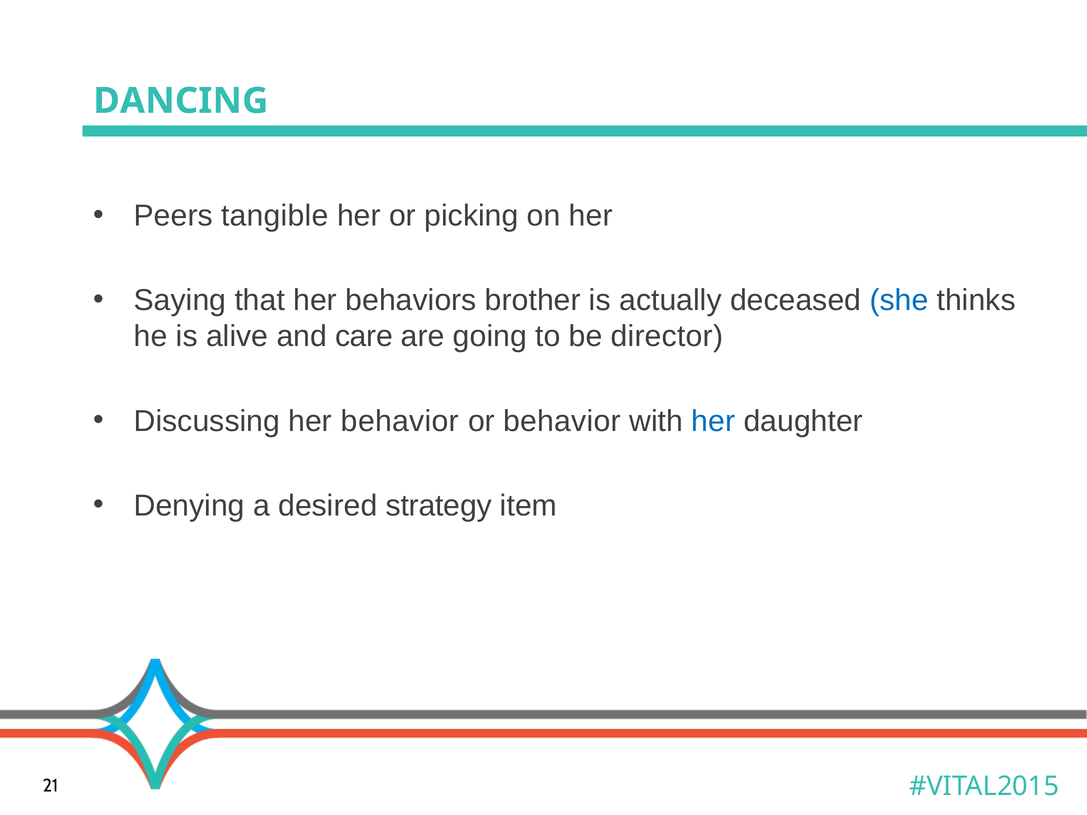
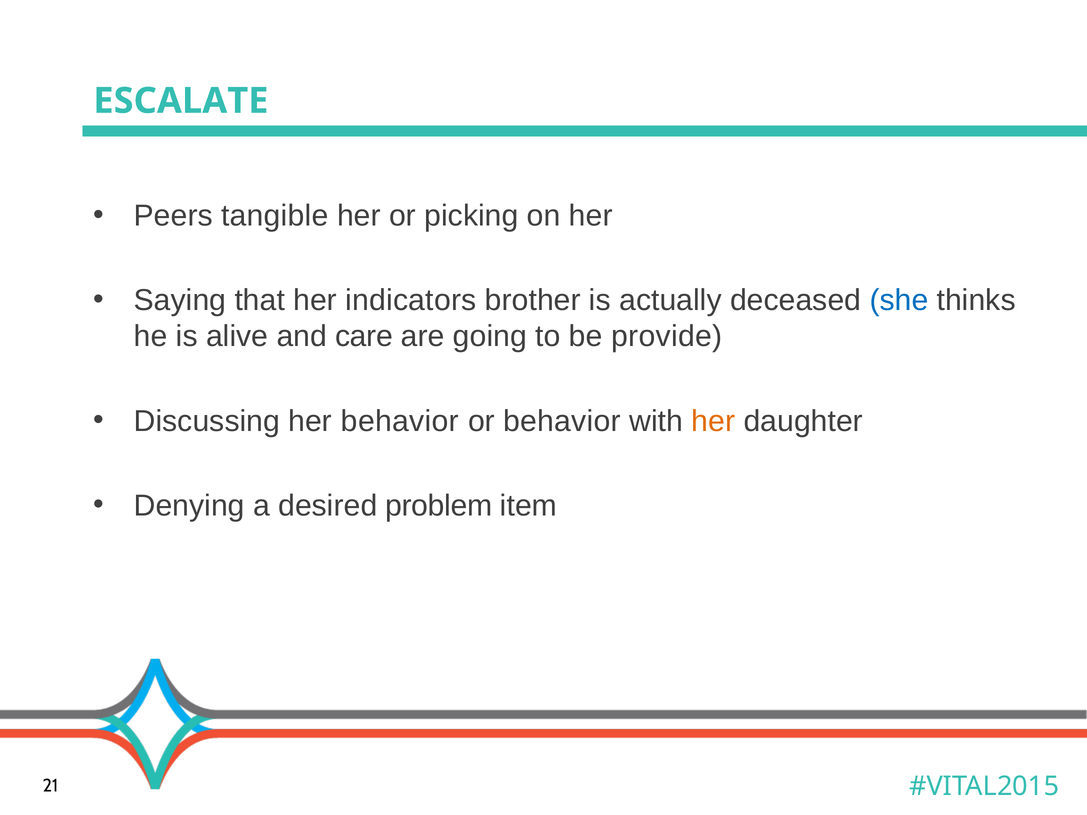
DANCING: DANCING -> ESCALATE (181, 101)
behaviors: behaviors -> indicators (411, 300)
director: director -> provide (667, 337)
her colour: blue -> orange (713, 421)
strategy: strategy -> problem (439, 506)
